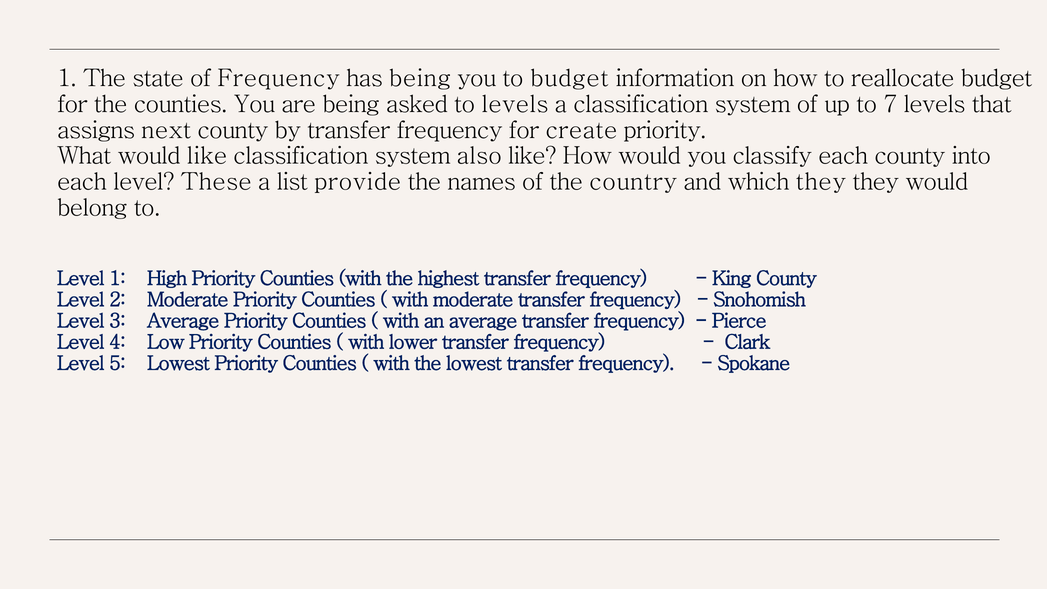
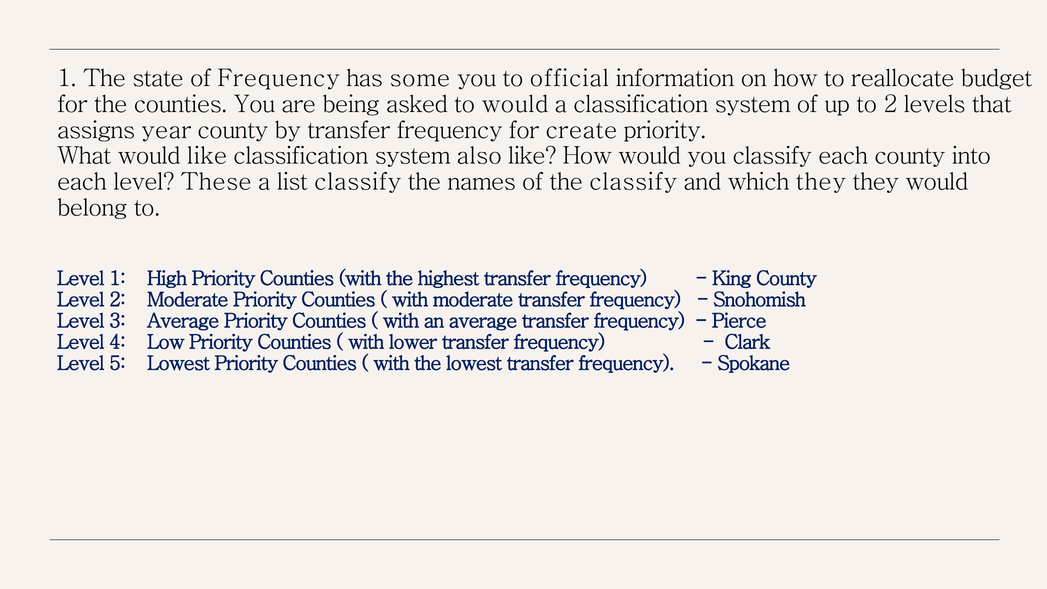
has being: being -> some (420, 78)
to budget: budget -> official (569, 78)
to levels: levels -> would (515, 104)
to 7: 7 -> 2 (890, 104)
next: next -> year (166, 130)
list provide: provide -> classify (358, 182)
the country: country -> classify (633, 182)
